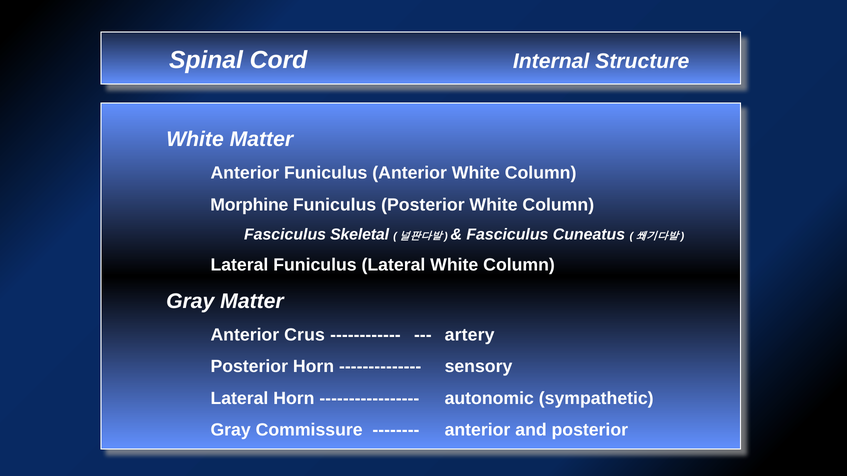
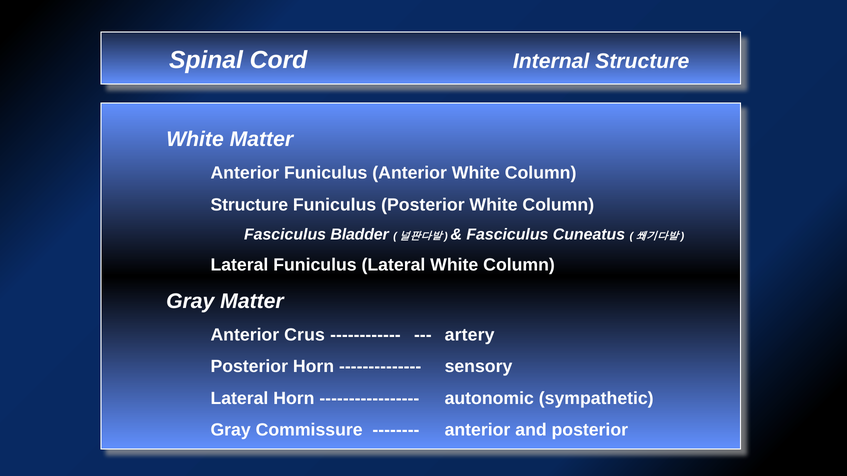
Morphine: Morphine -> Structure (249, 205)
Skeletal: Skeletal -> Bladder (360, 235)
